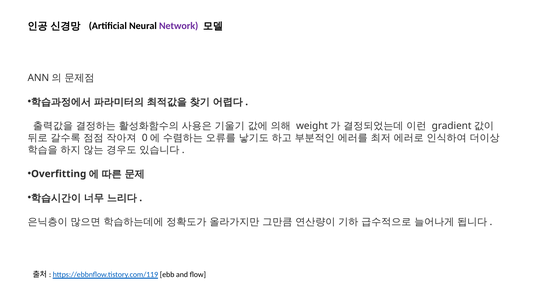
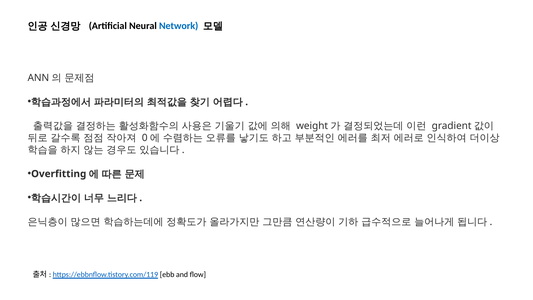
Network colour: purple -> blue (179, 26)
